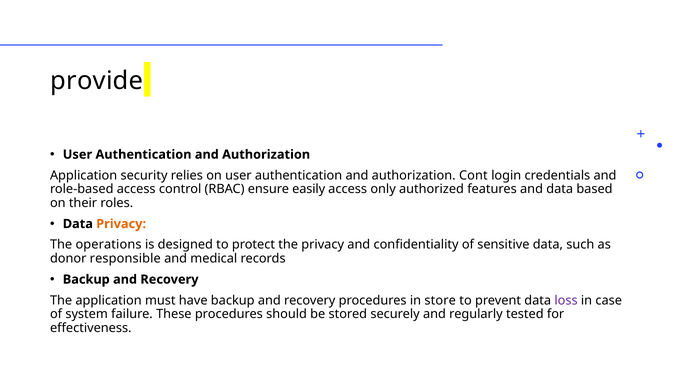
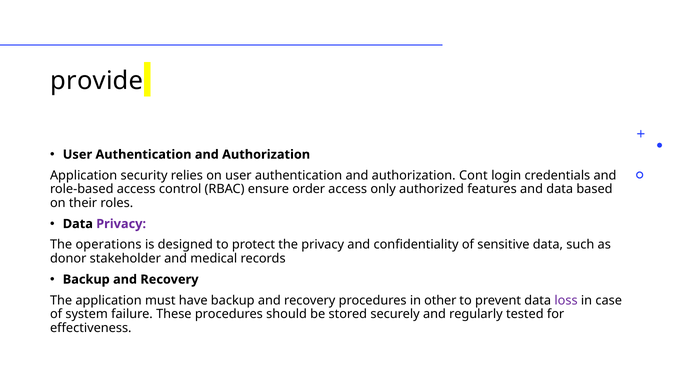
easily: easily -> order (309, 189)
Privacy colour: orange -> purple (121, 224)
responsible: responsible -> stakeholder (125, 259)
store: store -> other (440, 300)
